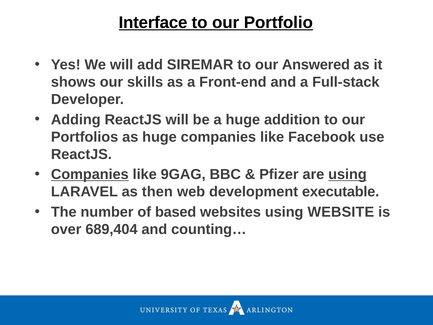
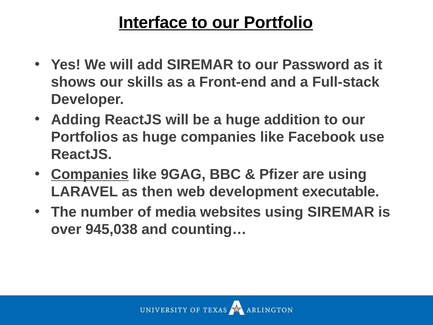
Answered: Answered -> Password (316, 65)
using underline: present -> none (347, 174)
based: based -> media (176, 212)
using WEBSITE: WEBSITE -> SIREMAR (341, 212)
689,404: 689,404 -> 945,038 (111, 229)
